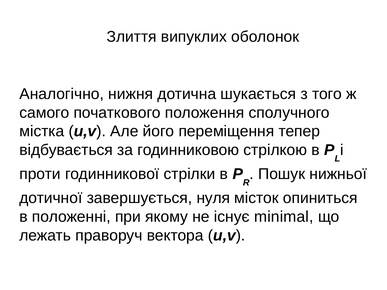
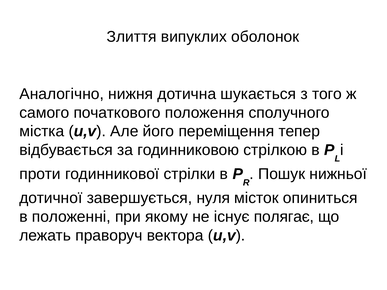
minimal: minimal -> полягає (284, 217)
